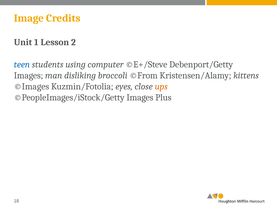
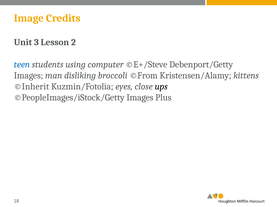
1: 1 -> 3 (36, 42)
©Images: ©Images -> ©Inherit (31, 87)
ups colour: orange -> black (161, 87)
